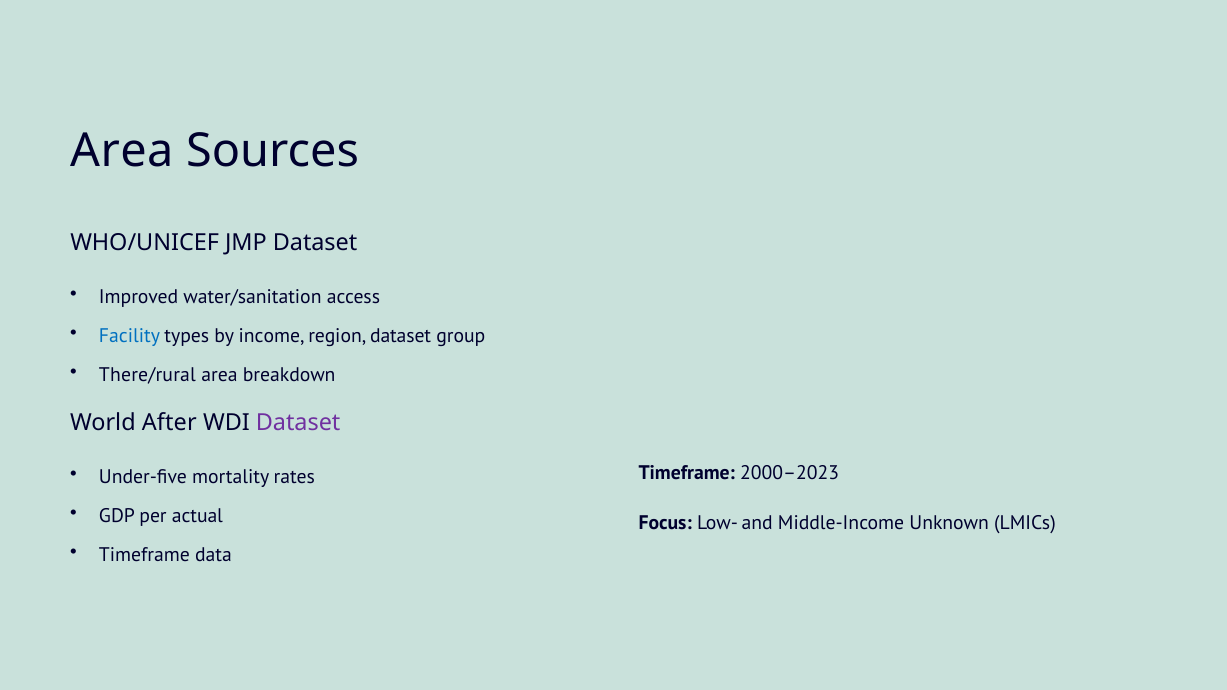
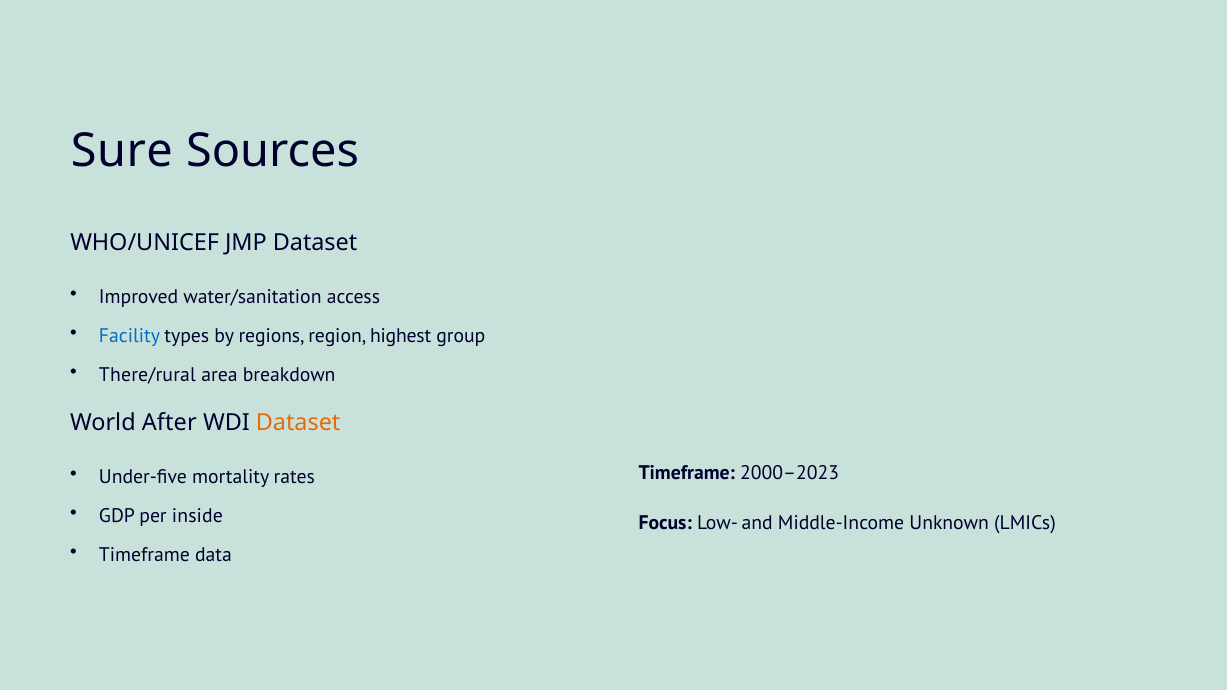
Area: Area -> Sure (122, 151)
income: income -> regions (272, 336)
region dataset: dataset -> highest (401, 336)
Dataset colour: purple -> orange (298, 423)
actual: actual -> inside (197, 516)
